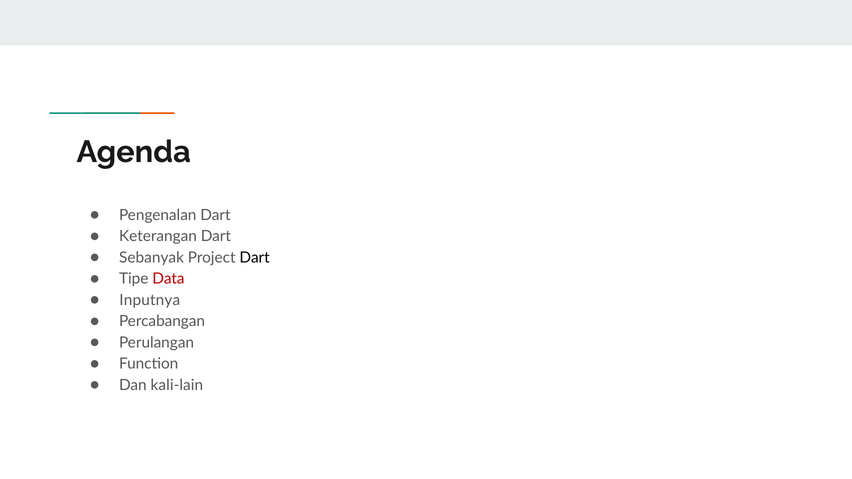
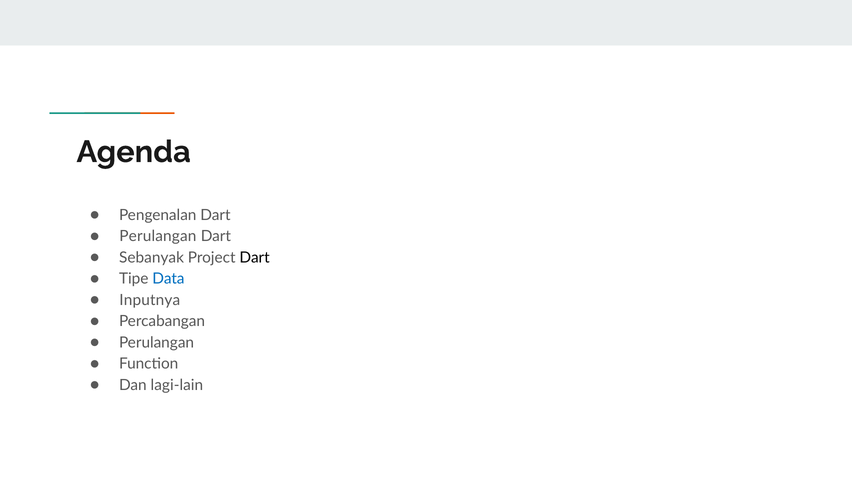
Keterangan: Keterangan -> Perulangan (158, 237)
Data colour: red -> blue (168, 279)
kali-lain: kali-lain -> lagi-lain (177, 385)
